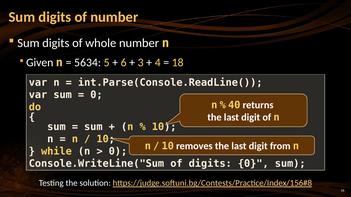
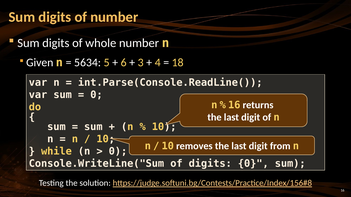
40: 40 -> 16 (234, 105)
